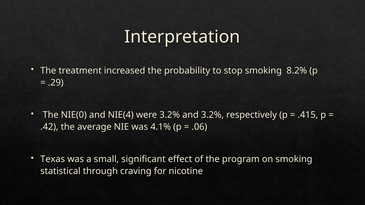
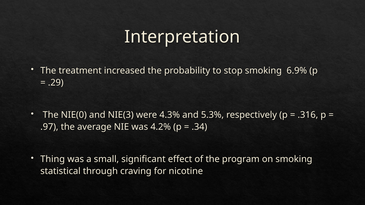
8.2%: 8.2% -> 6.9% (297, 71)
NIE(4: NIE(4 -> NIE(3 (121, 115)
were 3.2%: 3.2% -> 4.3% (170, 115)
and 3.2%: 3.2% -> 5.3% (212, 115)
.415: .415 -> .316 (308, 115)
.42: .42 -> .97 (49, 127)
4.1%: 4.1% -> 4.2% (161, 127)
.06: .06 -> .34 (199, 127)
Texas: Texas -> Thing (53, 159)
